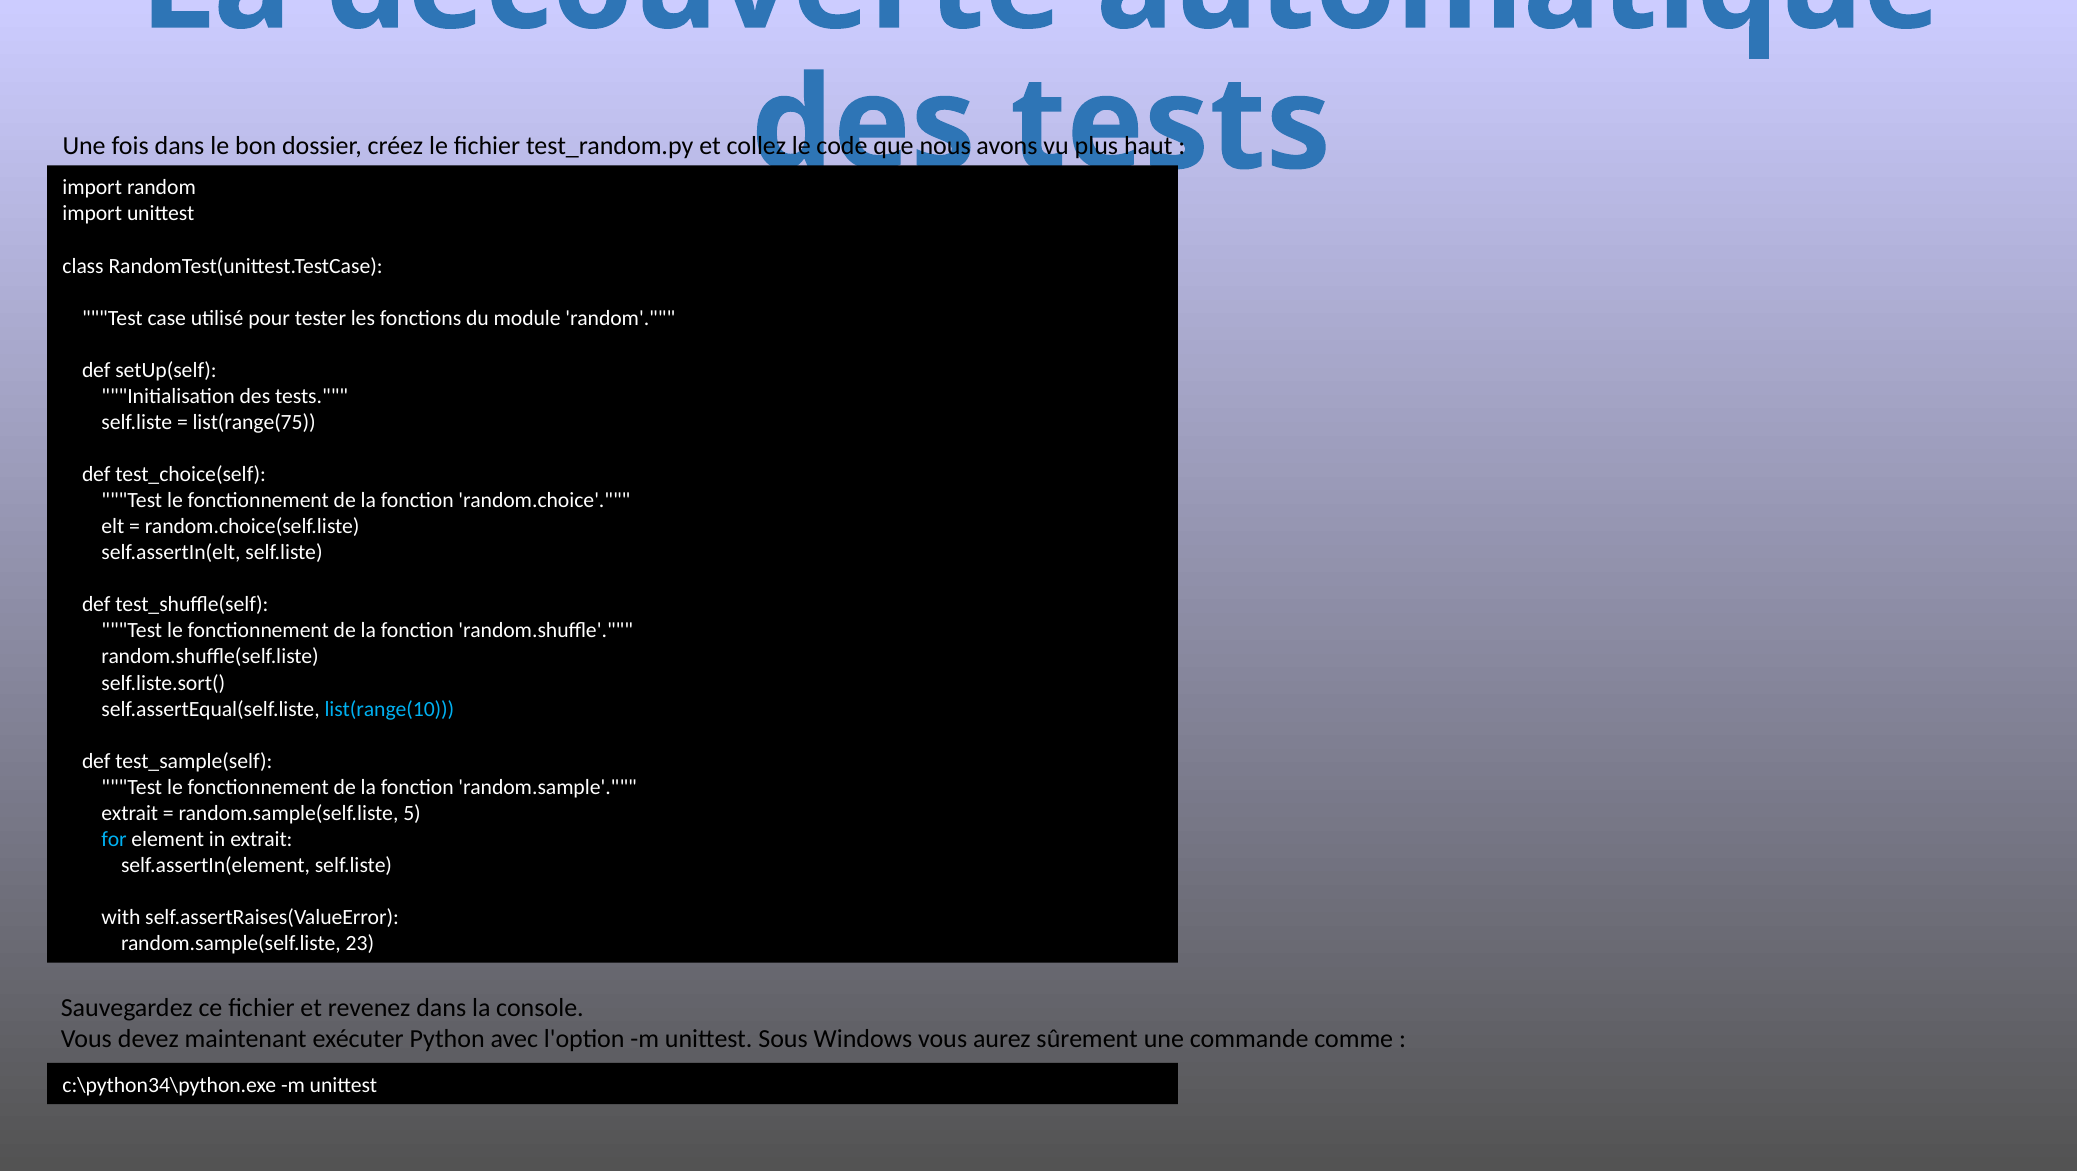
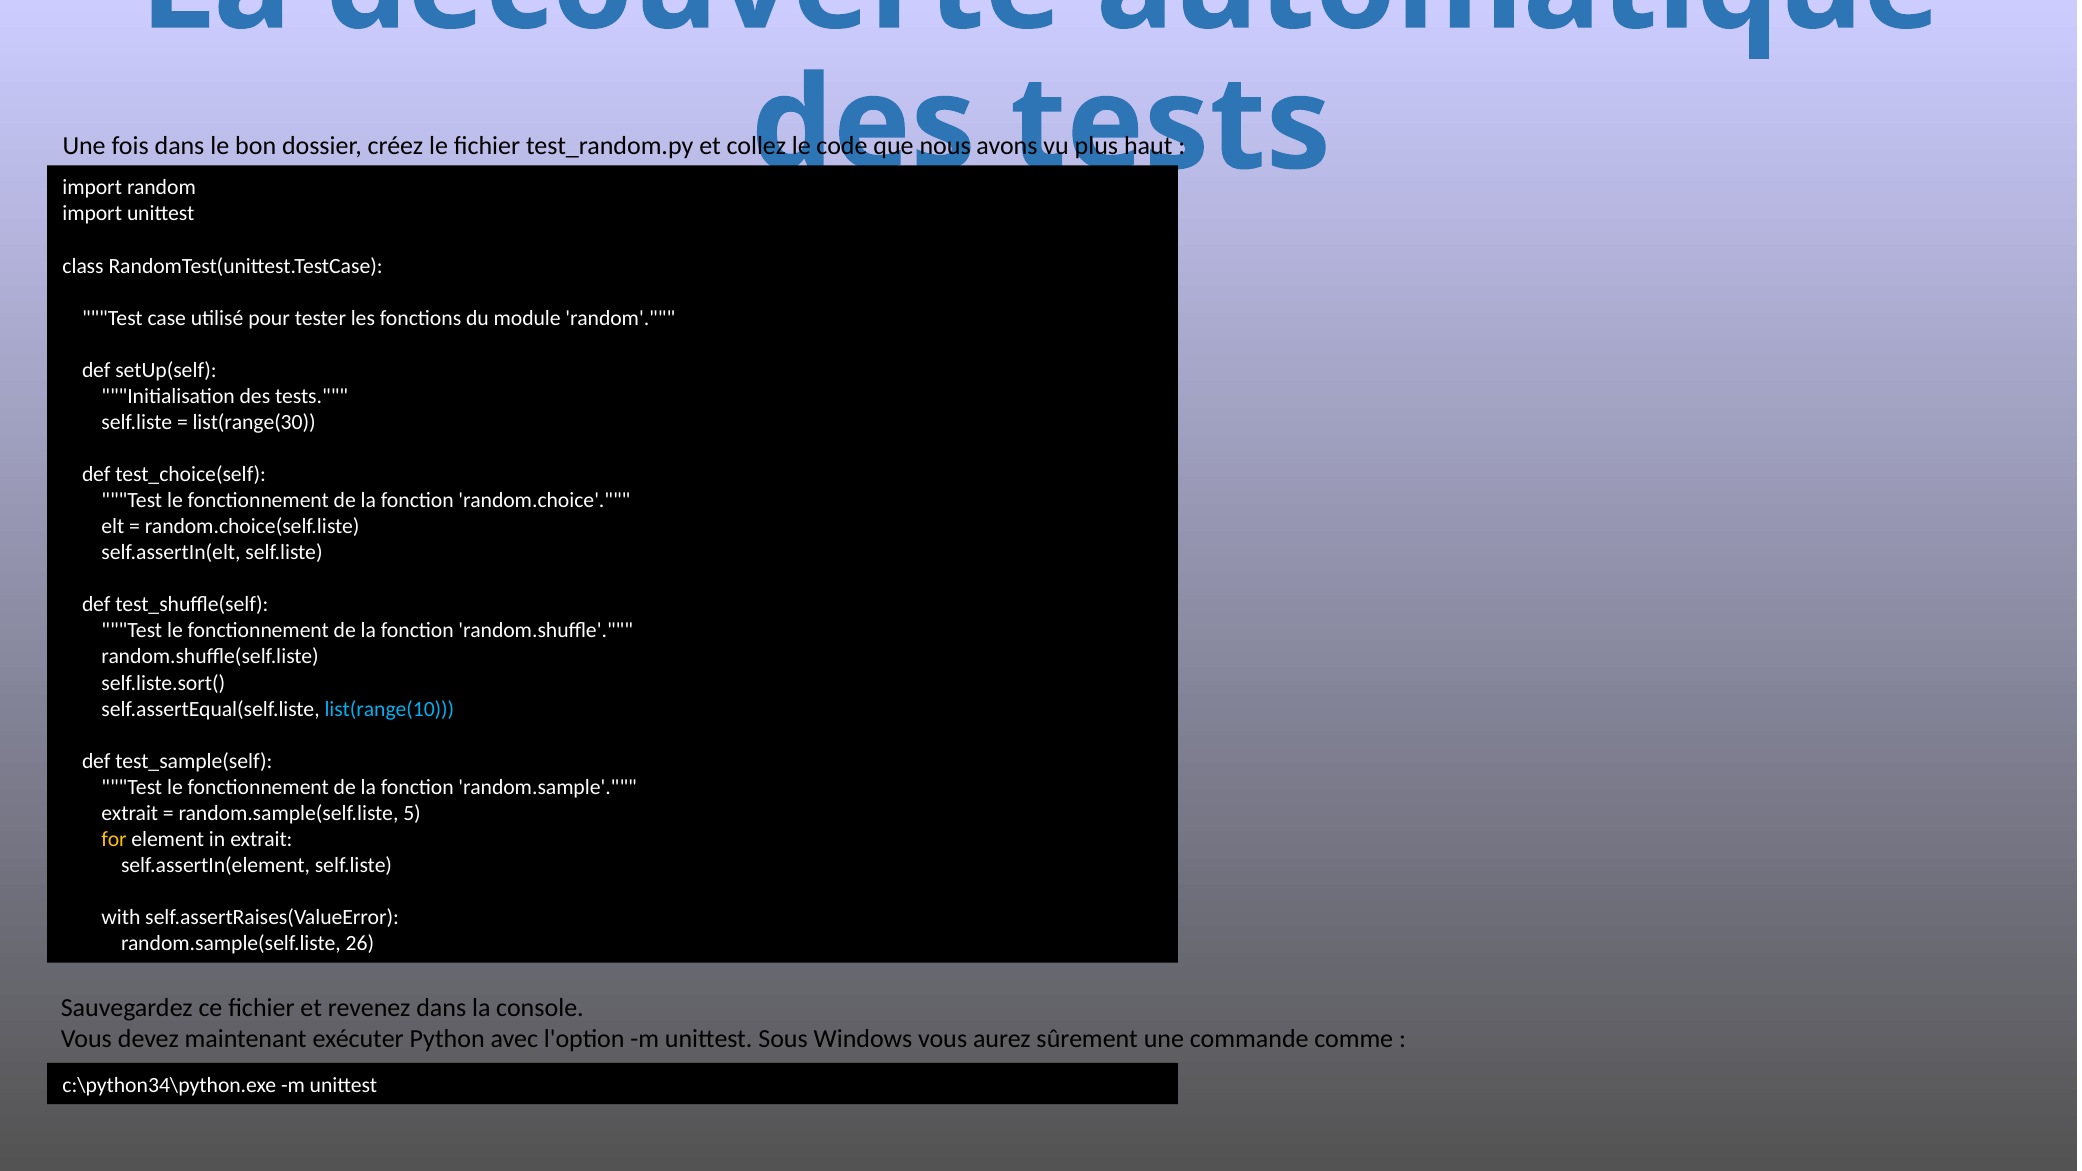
list(range(75: list(range(75 -> list(range(30 (254, 422)
for colour: light blue -> yellow (114, 839)
23: 23 -> 26 (360, 944)
